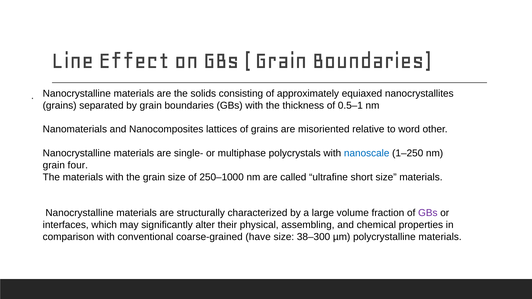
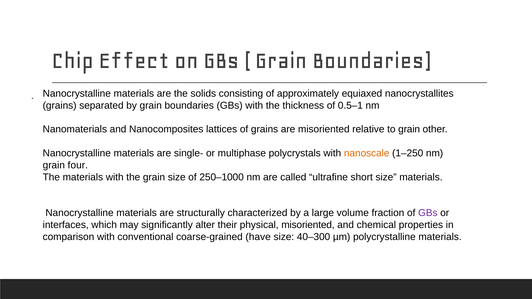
Line: Line -> Chip (73, 60)
to word: word -> grain (409, 129)
nanoscale colour: blue -> orange (367, 153)
physical assembling: assembling -> misoriented (308, 225)
38–300: 38–300 -> 40–300 (314, 237)
